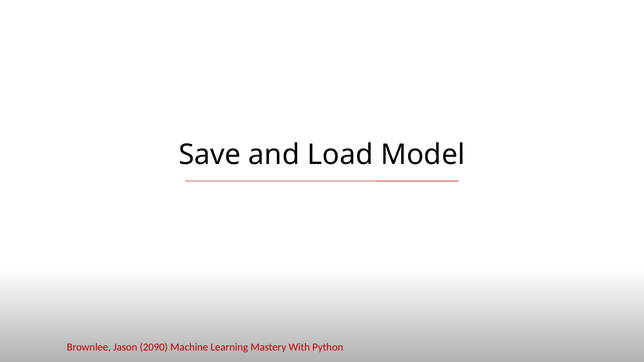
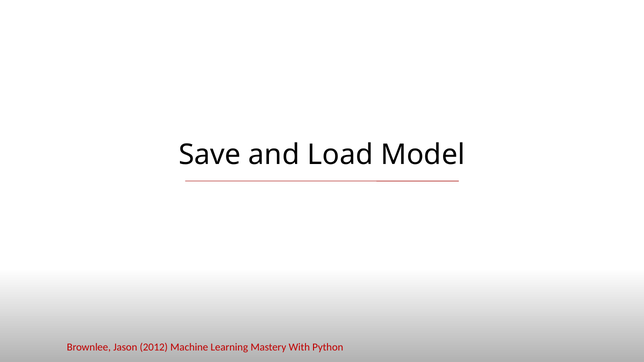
2090: 2090 -> 2012 (154, 347)
